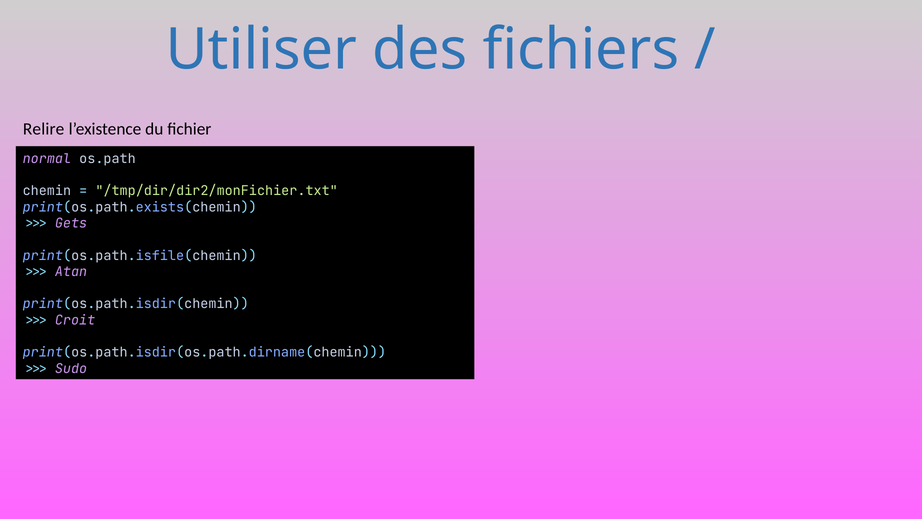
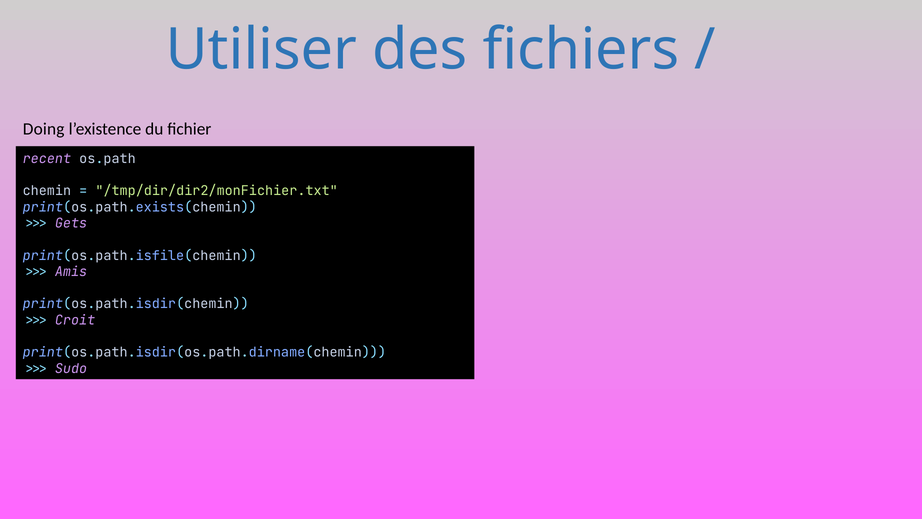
Relire: Relire -> Doing (44, 129)
normal: normal -> recent (47, 159)
Atan: Atan -> Amis (71, 272)
